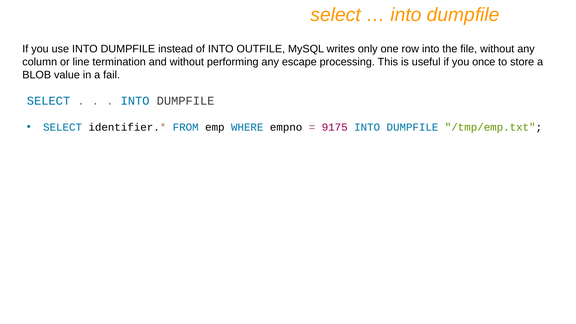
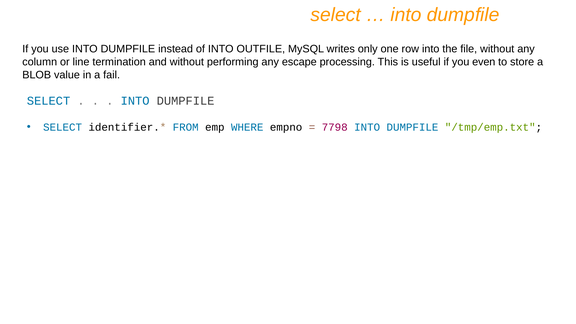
once: once -> even (484, 62)
9175: 9175 -> 7798 (335, 127)
